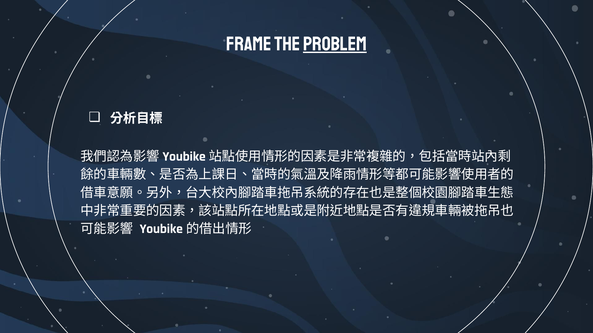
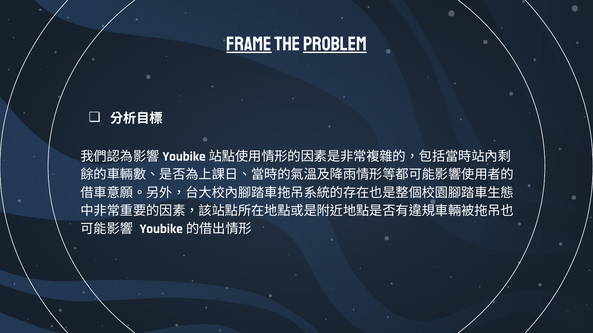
Frame underline: none -> present (249, 44)
